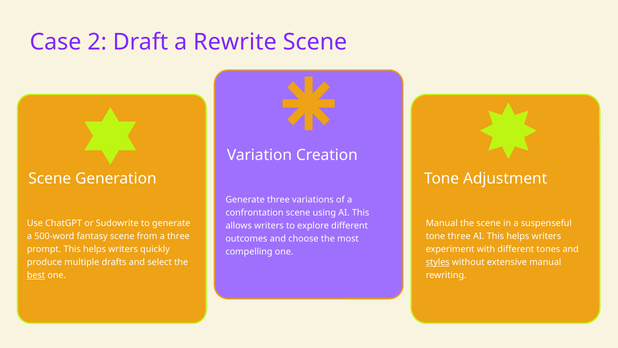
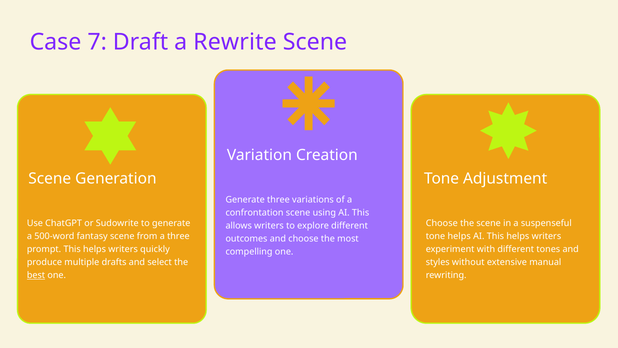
2: 2 -> 7 (97, 42)
Manual: Manual -> Choose (442, 223)
tone three: three -> helps (459, 236)
styles underline: present -> none (438, 262)
